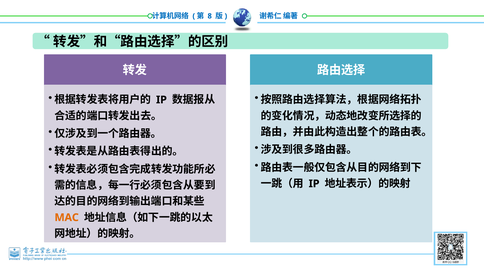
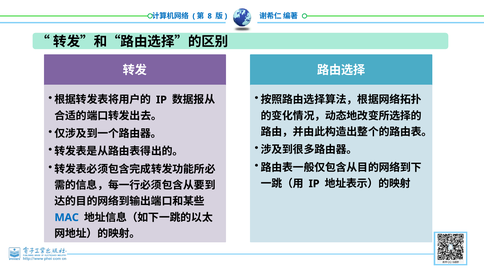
MAC colour: orange -> blue (67, 218)
